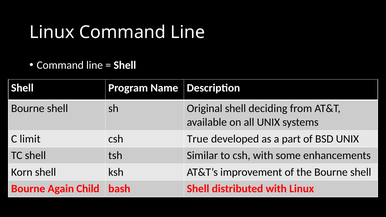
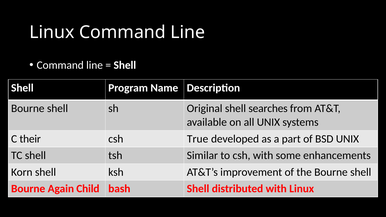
deciding: deciding -> searches (268, 108)
limit: limit -> their (30, 139)
